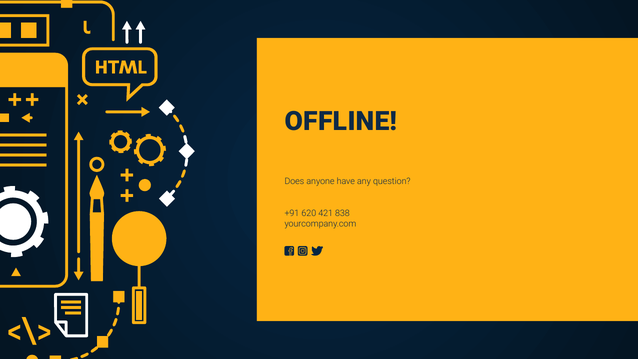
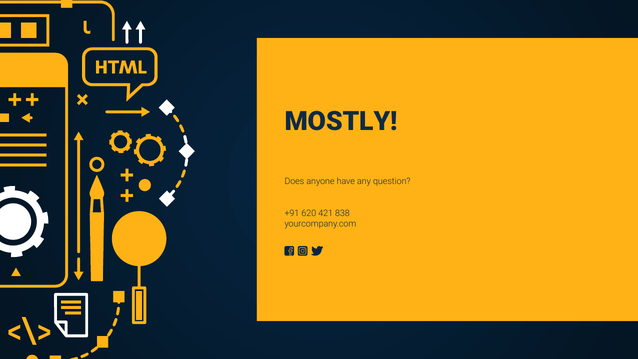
OFFLINE: OFFLINE -> MOSTLY (341, 122)
